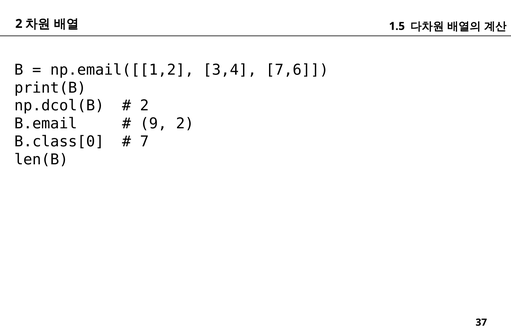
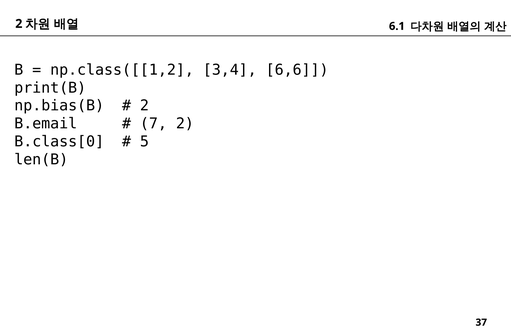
1.5: 1.5 -> 6.1 (397, 26)
np.email([[1,2: np.email([[1,2 -> np.class([[1,2 (122, 70)
7,6: 7,6 -> 6,6 (297, 70)
np.dcol(B: np.dcol(B -> np.bias(B (59, 106)
9: 9 -> 7 (153, 123)
7: 7 -> 5 (144, 141)
